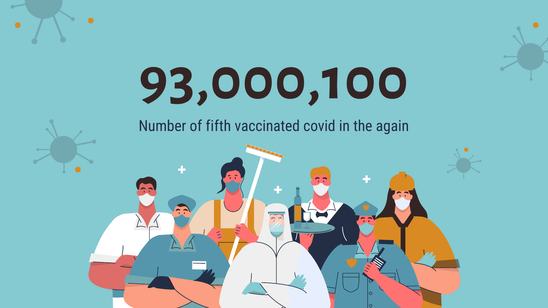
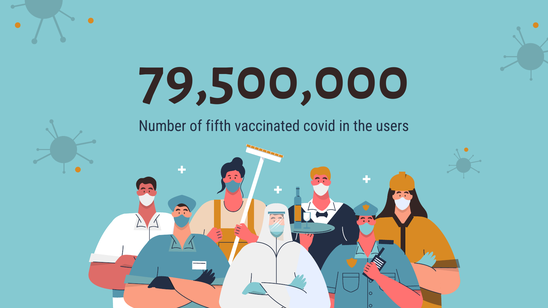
93,000,100: 93,000,100 -> 79,500,000 (274, 79)
again: again -> users (392, 126)
